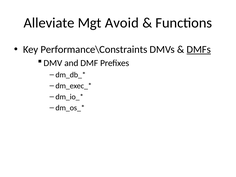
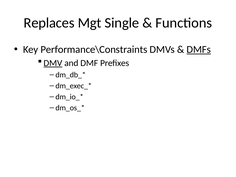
Alleviate: Alleviate -> Replaces (49, 23)
Avoid: Avoid -> Single (122, 23)
DMV underline: none -> present (53, 63)
